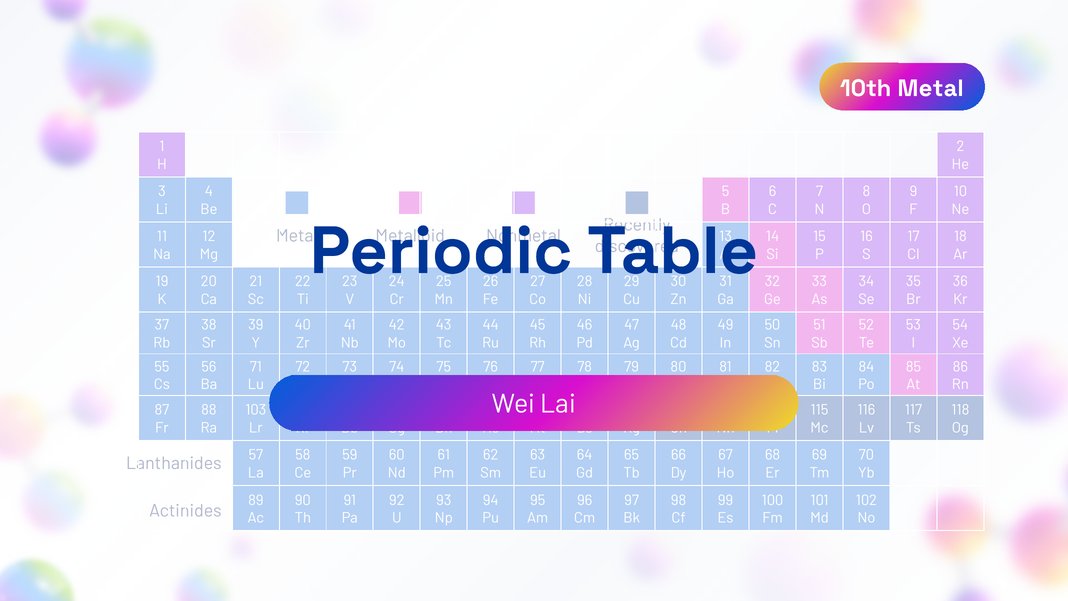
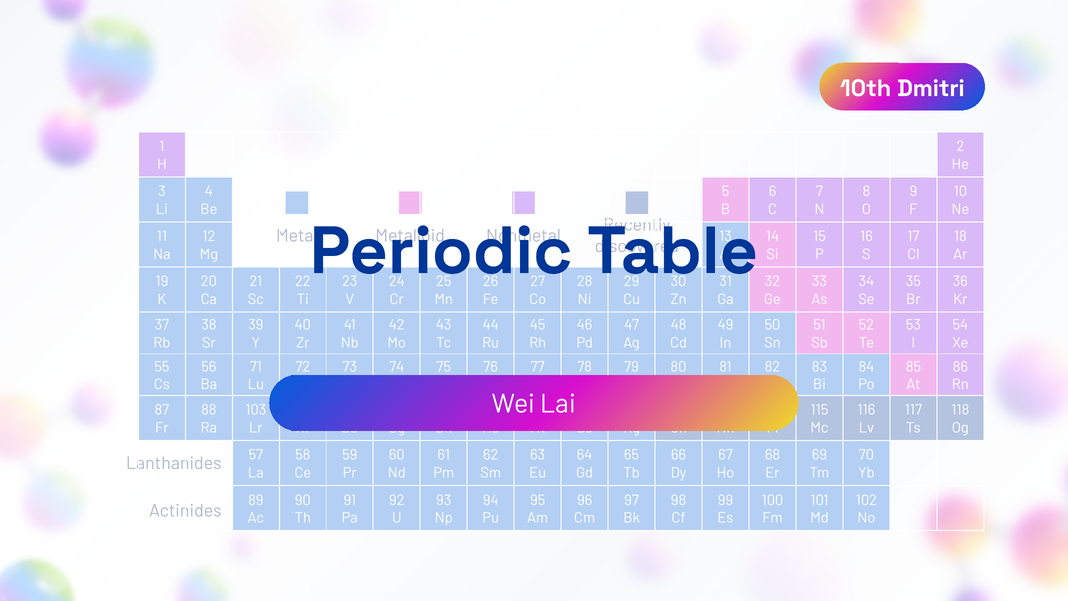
10th Metal: Metal -> Dmitri (931, 88)
